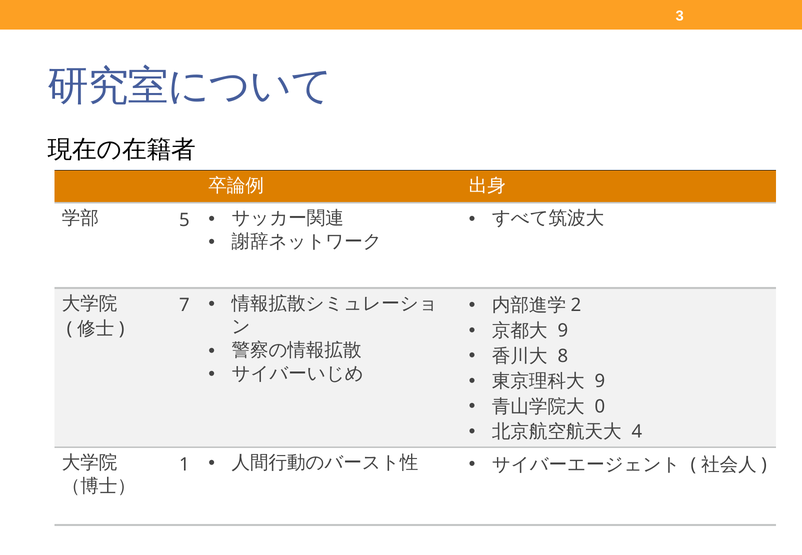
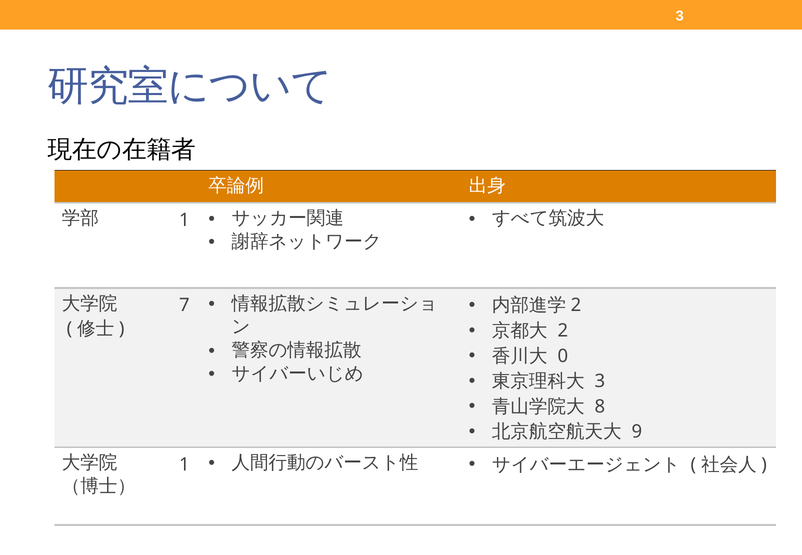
5: 5 -> 1 (184, 220)
9: 9 -> 2 (563, 331)
8: 8 -> 0 (563, 356)
9: 9 -> 3 (600, 381)
0: 0 -> 8 (600, 407)
4: 4 -> 9 (637, 432)
